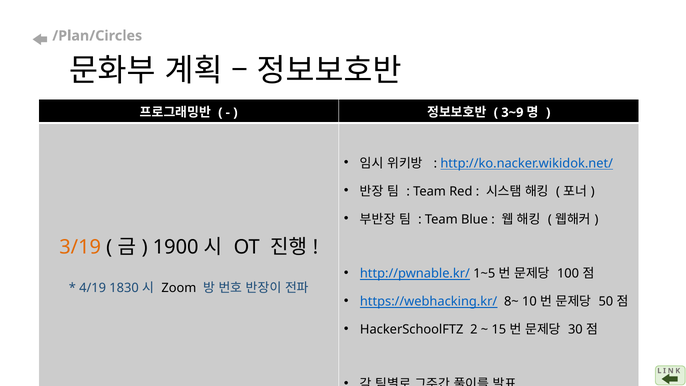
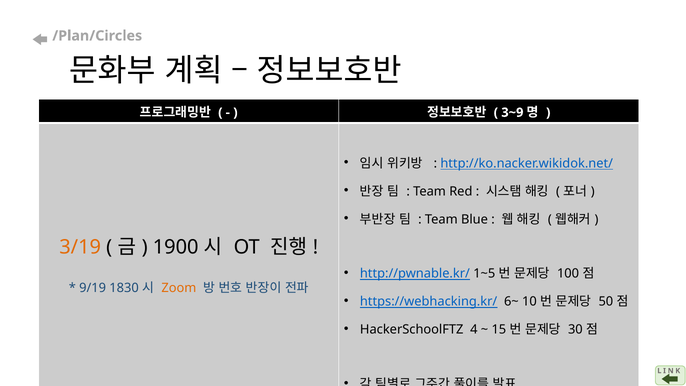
4/19: 4/19 -> 9/19 (93, 288)
Zoom colour: black -> orange (179, 288)
8~: 8~ -> 6~ (511, 302)
2: 2 -> 4 (474, 330)
